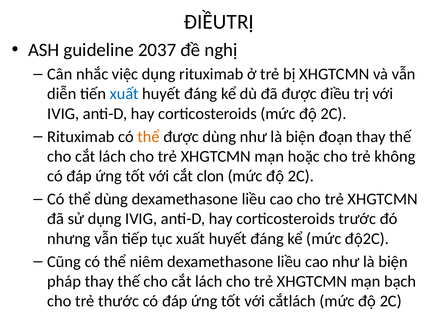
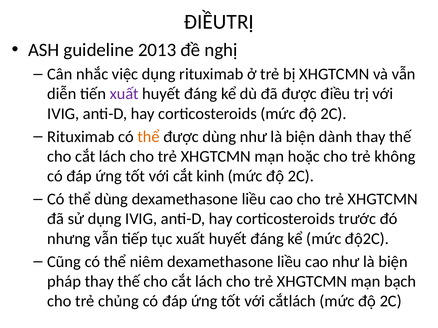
2037: 2037 -> 2013 (157, 50)
xuất colour: blue -> purple (124, 94)
đoạn: đoạn -> dành (336, 137)
clon: clon -> kinh (210, 176)
thước: thước -> chủng (119, 302)
